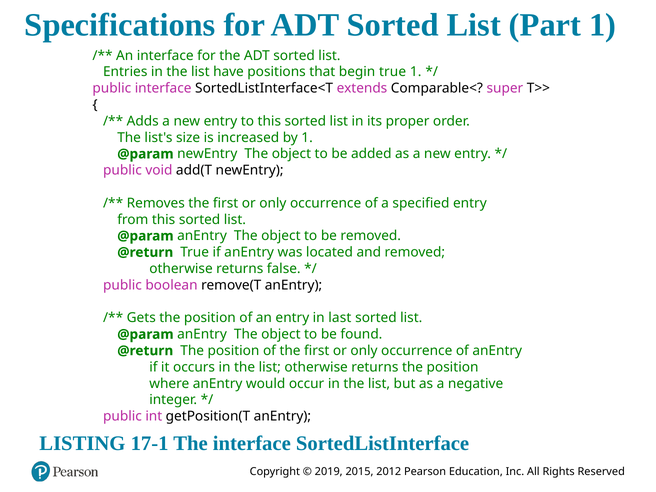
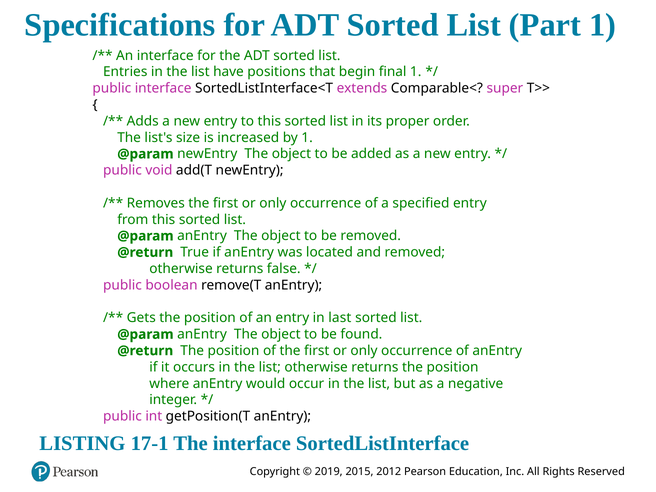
begin true: true -> final (393, 72)
